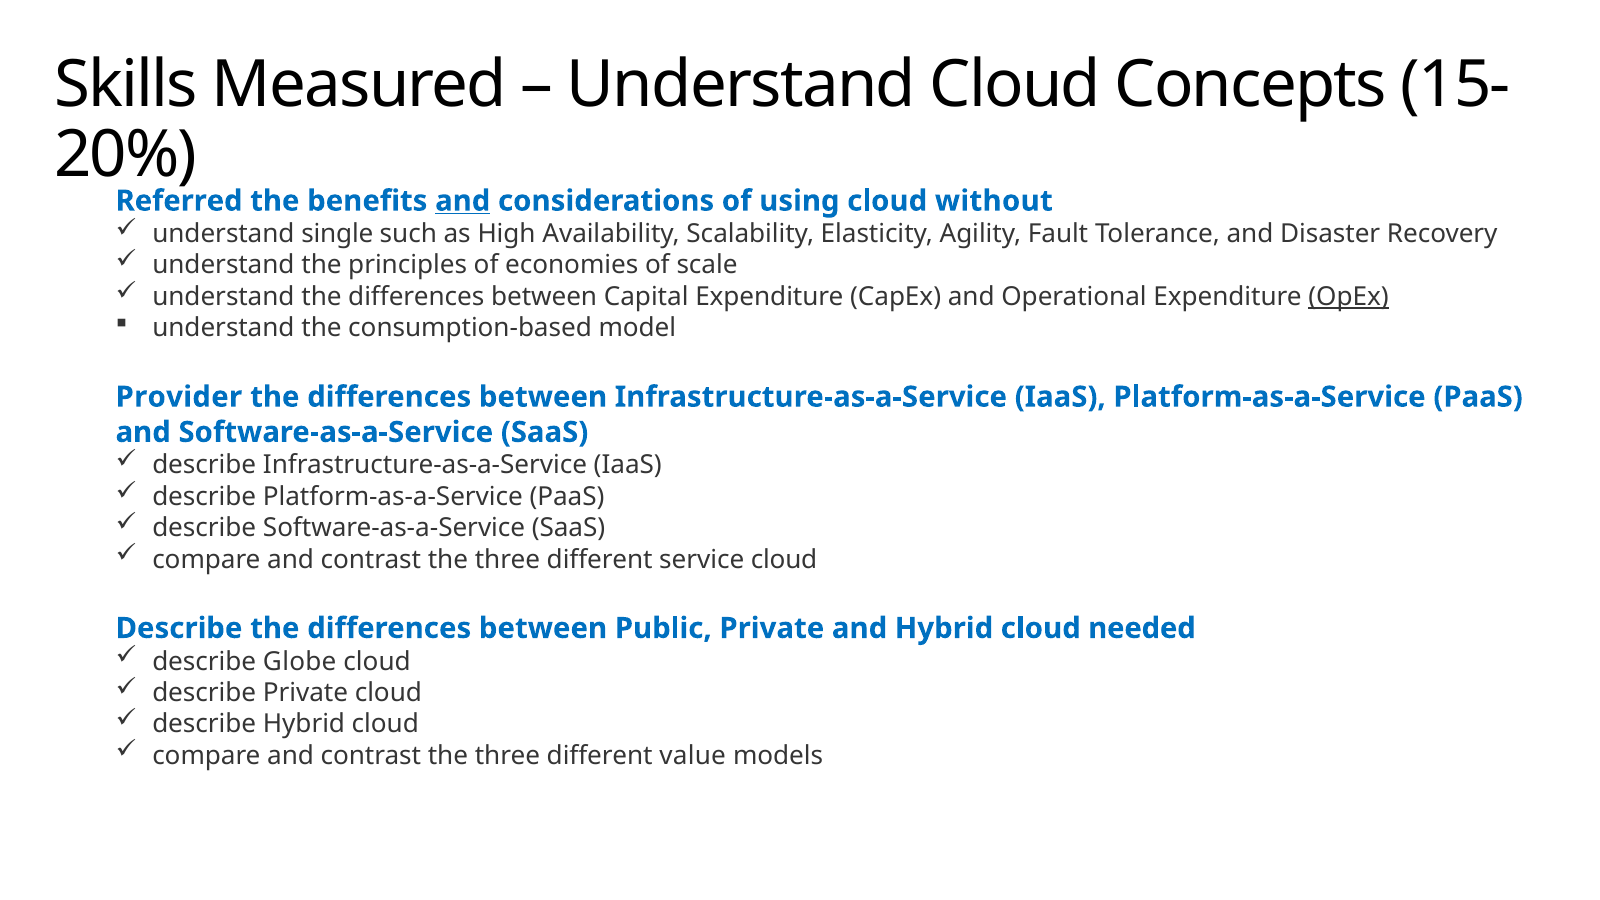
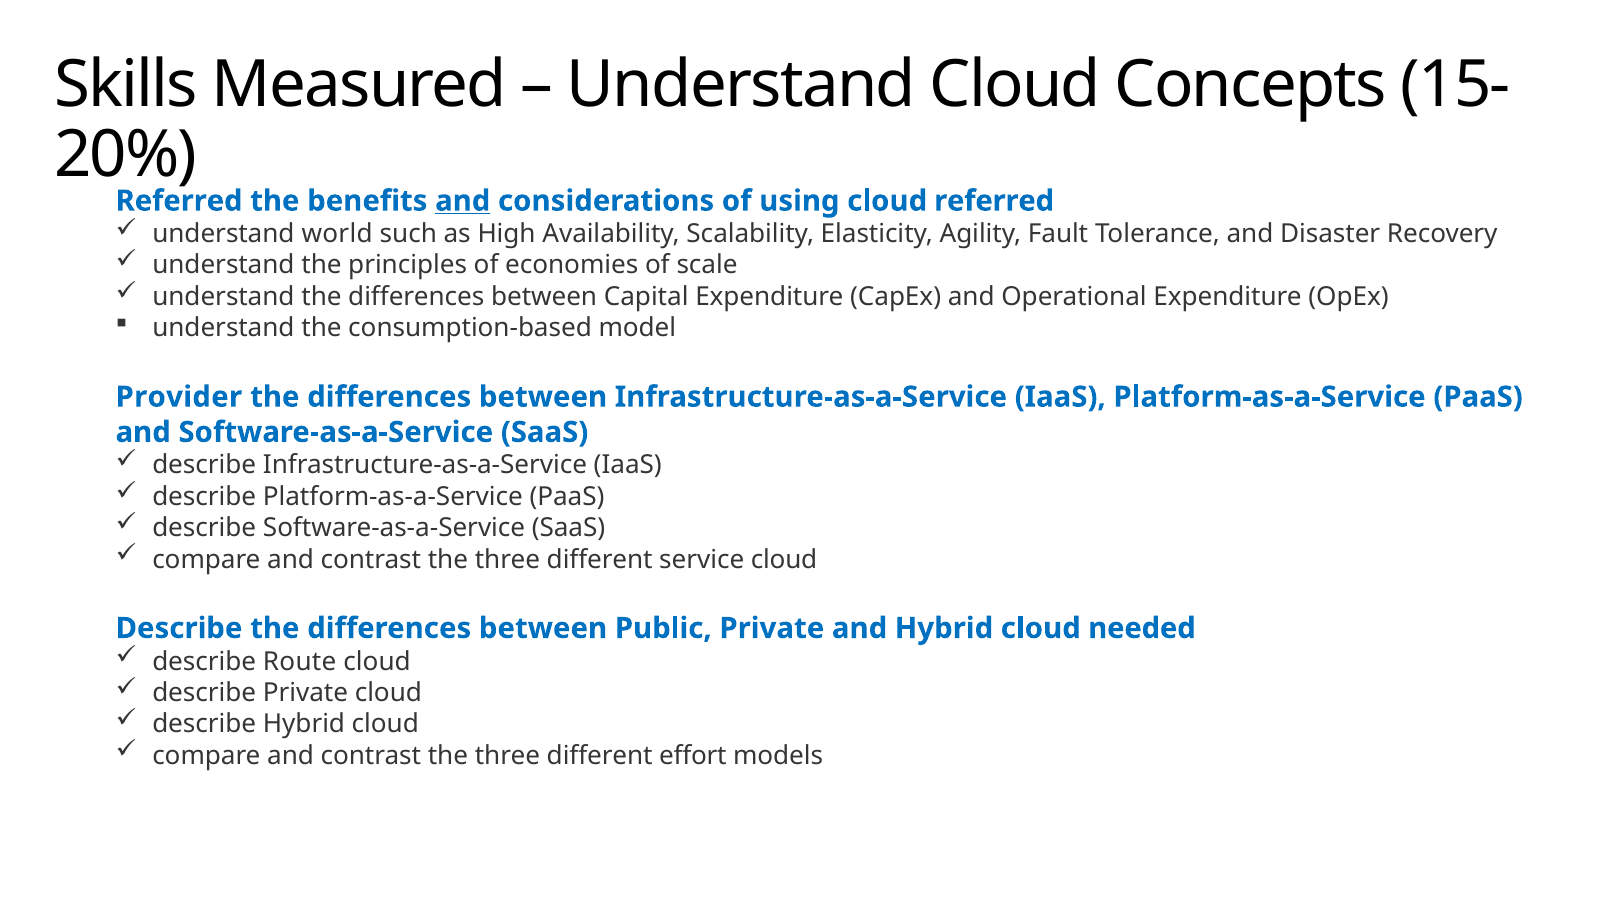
cloud without: without -> referred (994, 201)
single: single -> world (337, 234)
OpEx underline: present -> none (1349, 297)
Globe: Globe -> Route (300, 661)
value: value -> effort (693, 755)
